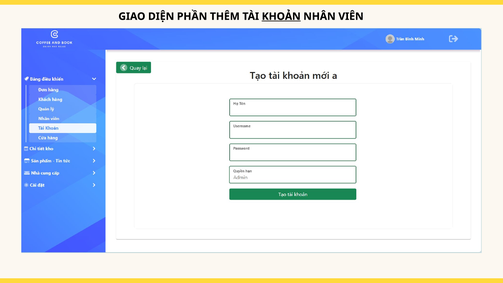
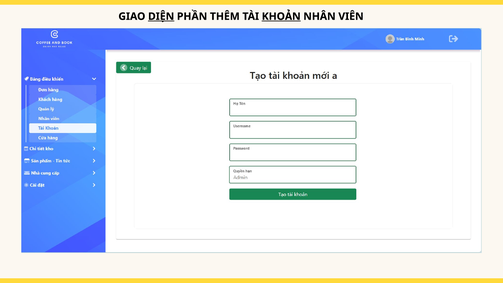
DIỆN underline: none -> present (161, 16)
